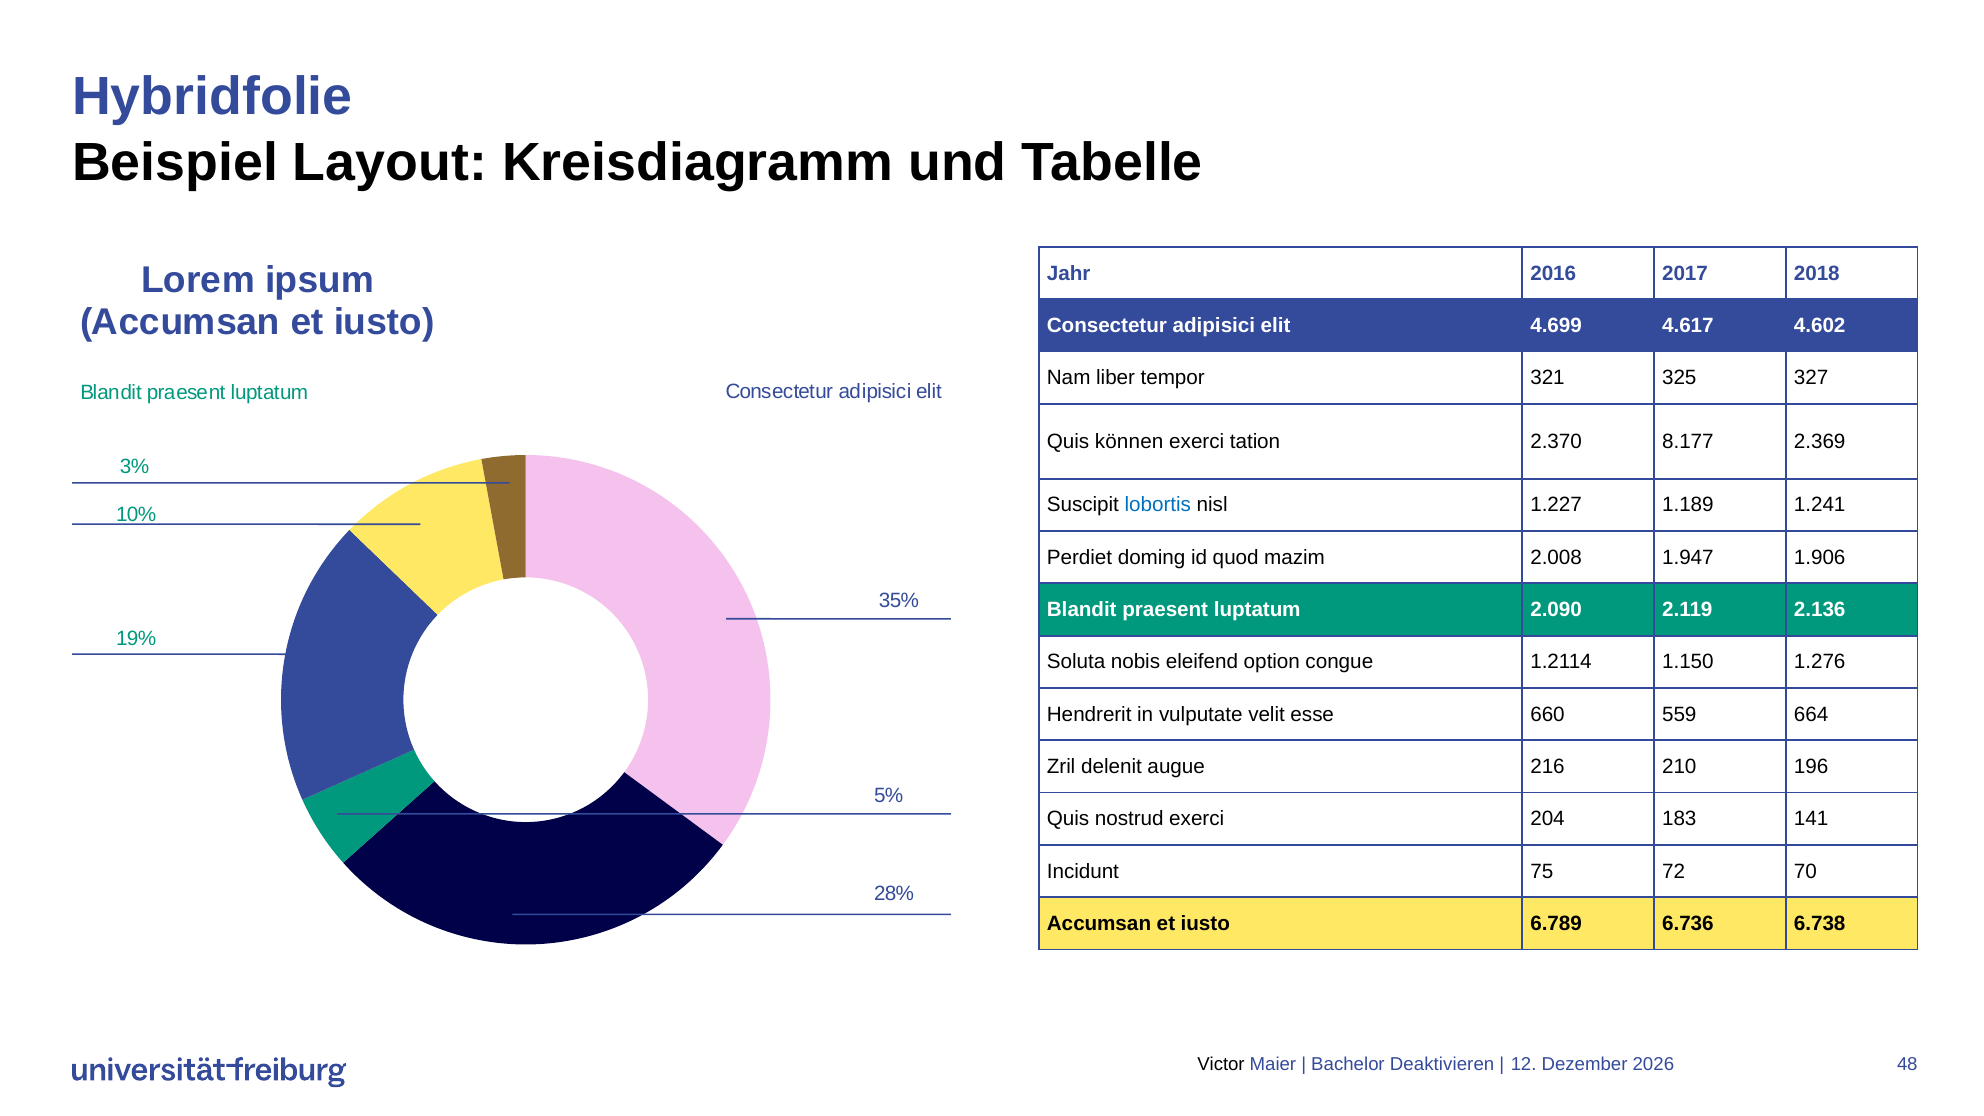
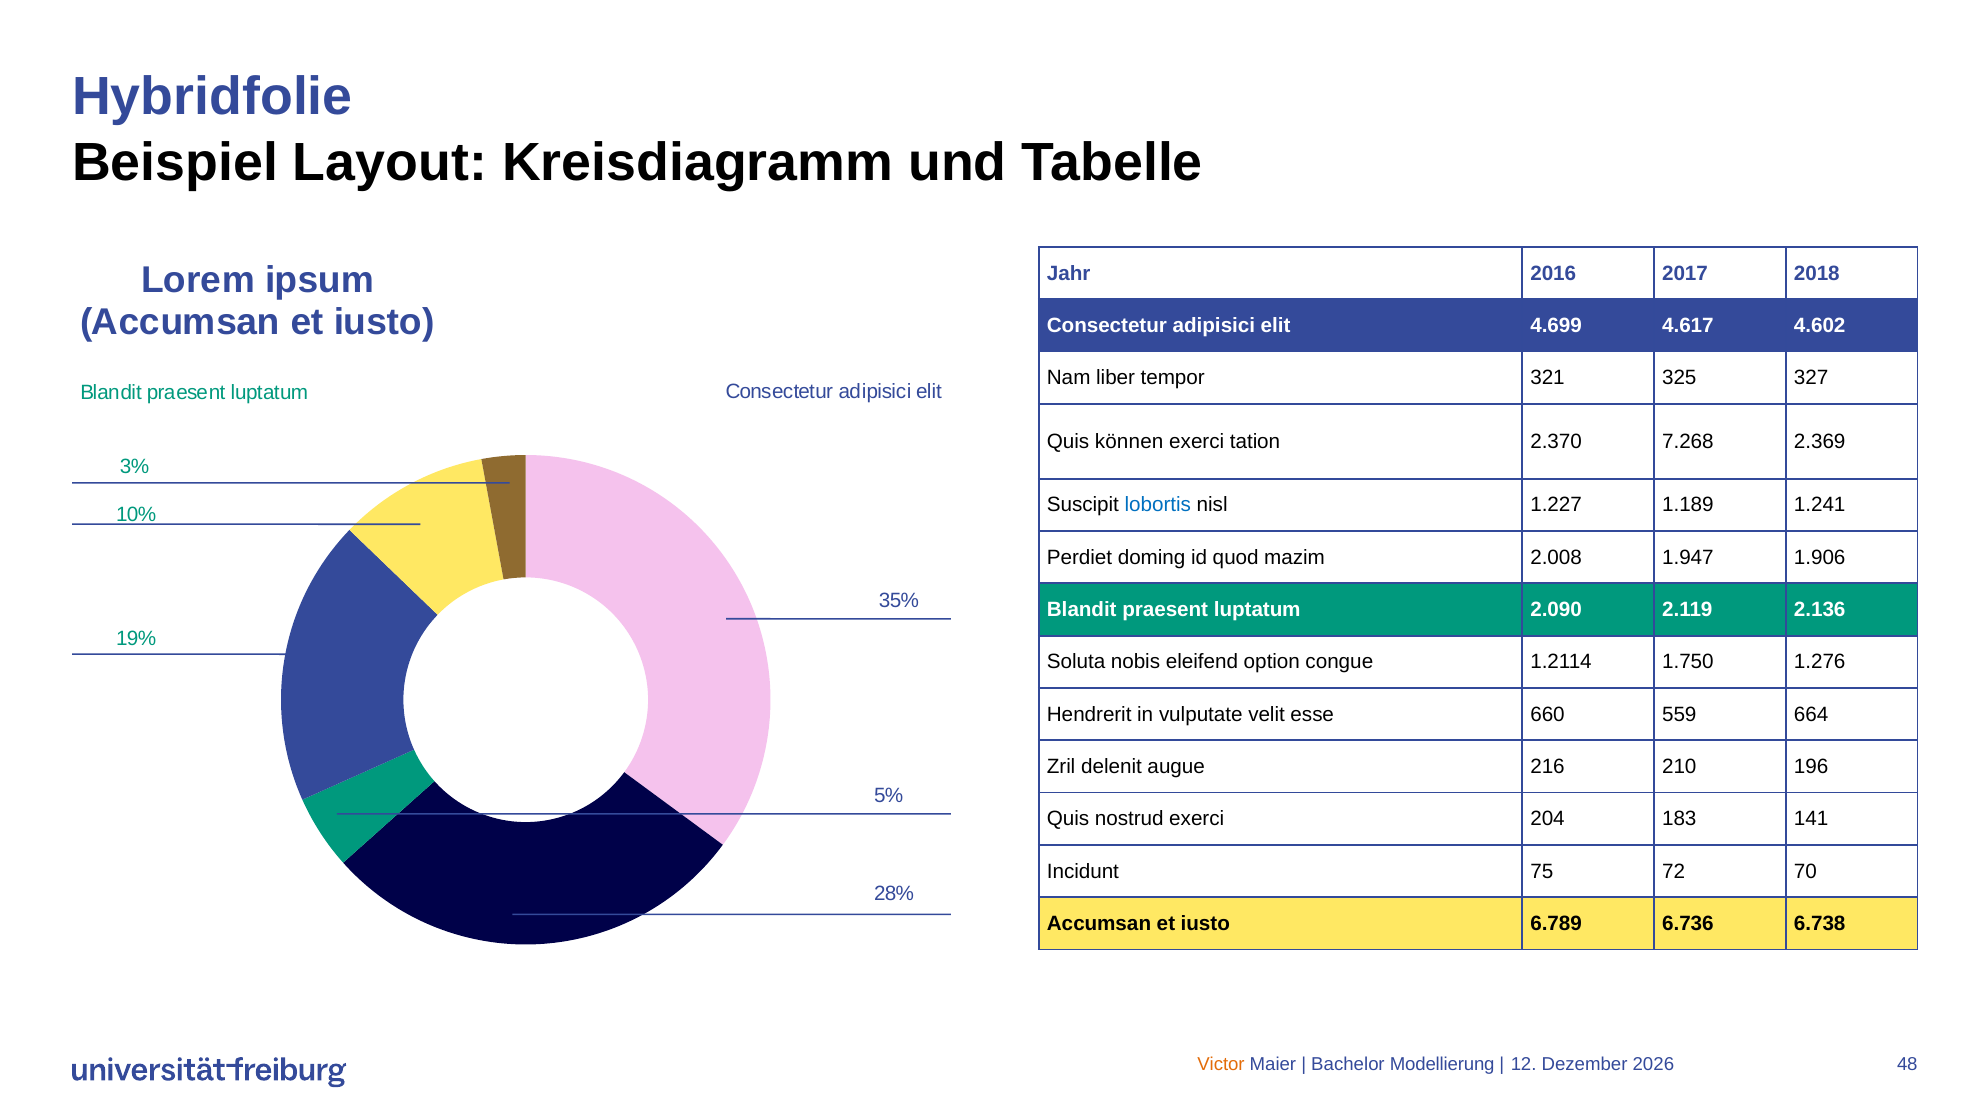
8.177: 8.177 -> 7.268 (1688, 442)
1.150: 1.150 -> 1.750 (1688, 662)
Victor colour: black -> orange (1221, 1064)
Deaktivieren: Deaktivieren -> Modellierung (1442, 1064)
